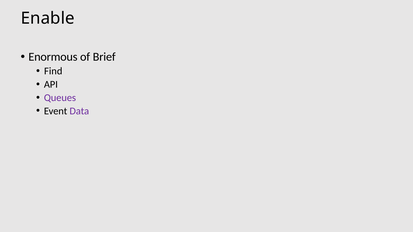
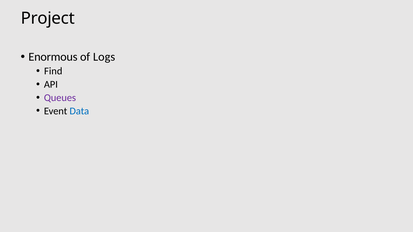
Enable: Enable -> Project (48, 18)
Brief: Brief -> Logs (104, 57)
Data colour: purple -> blue (79, 111)
